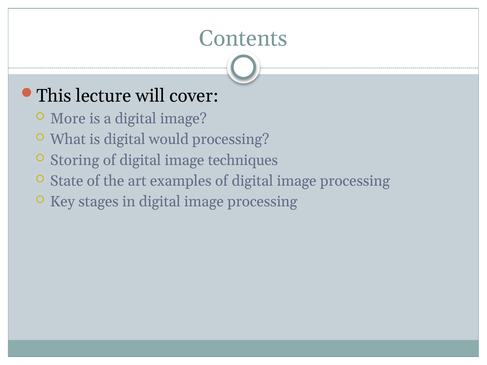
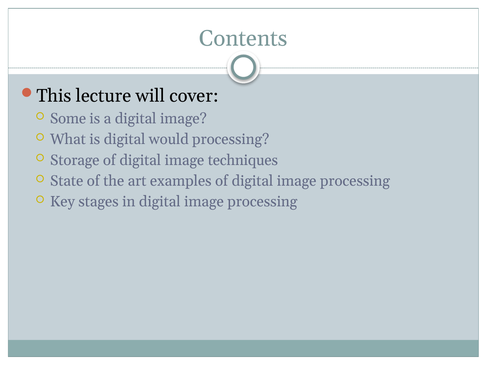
More: More -> Some (68, 119)
Storing: Storing -> Storage (75, 160)
